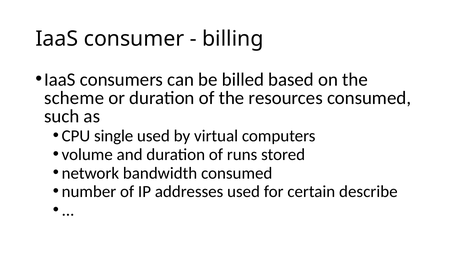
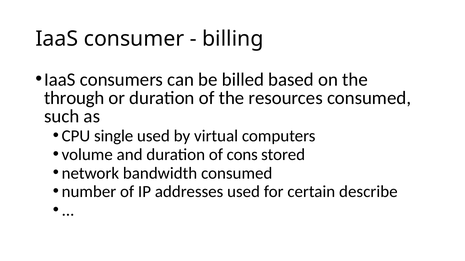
scheme: scheme -> through (74, 98)
runs: runs -> cons (242, 155)
